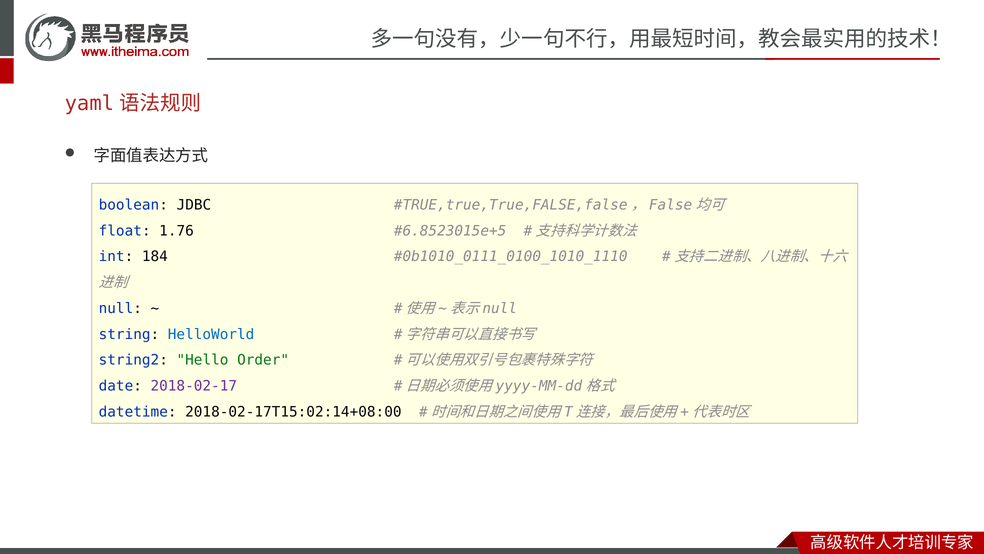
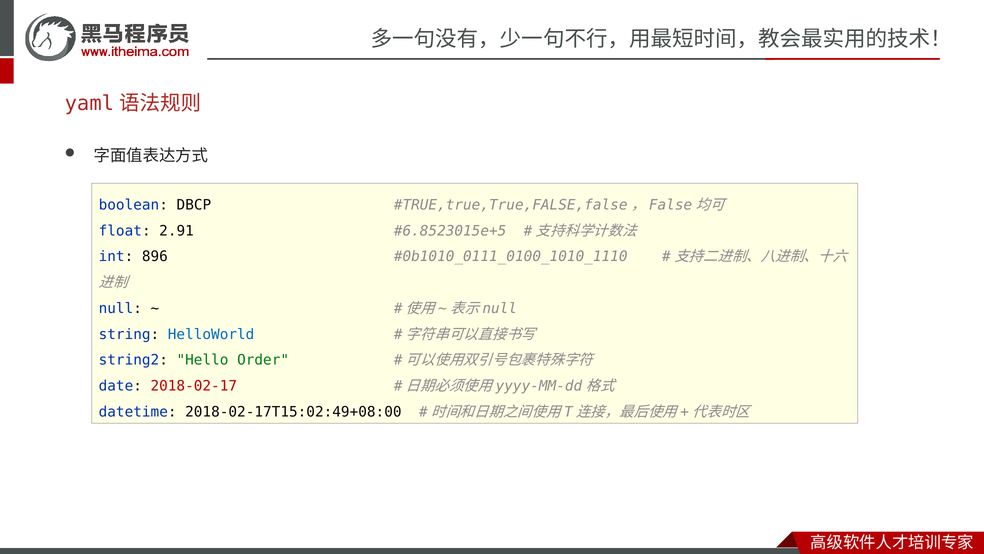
JDBC: JDBC -> DBCP (194, 205)
1.76: 1.76 -> 2.91 (177, 231)
184: 184 -> 896 (155, 257)
2018-02-17 colour: purple -> red (194, 386)
2018-02-17T15:02:14+08:00: 2018-02-17T15:02:14+08:00 -> 2018-02-17T15:02:49+08:00 (293, 412)
